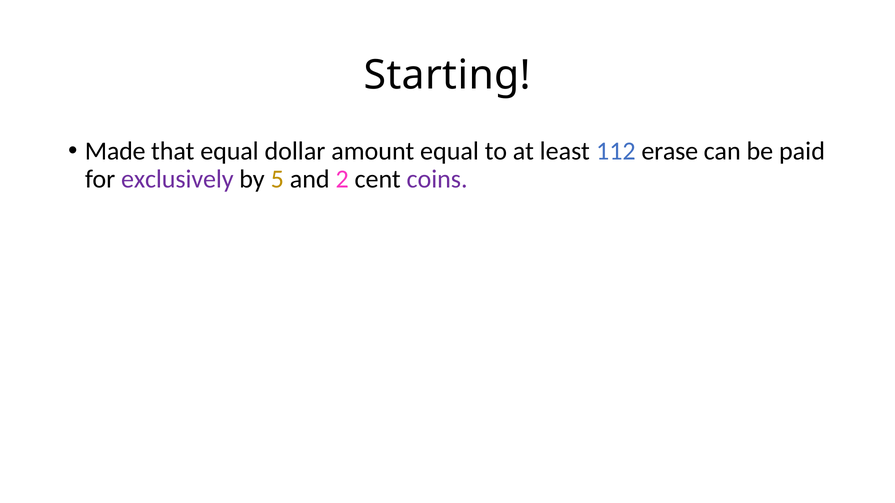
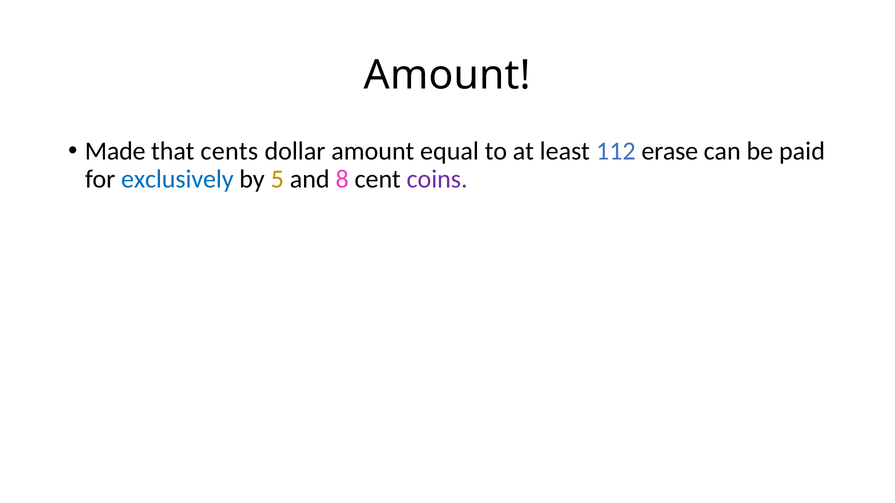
Starting: Starting -> Amount (447, 75)
that equal: equal -> cents (229, 151)
exclusively colour: purple -> blue (177, 180)
2: 2 -> 8 (342, 180)
